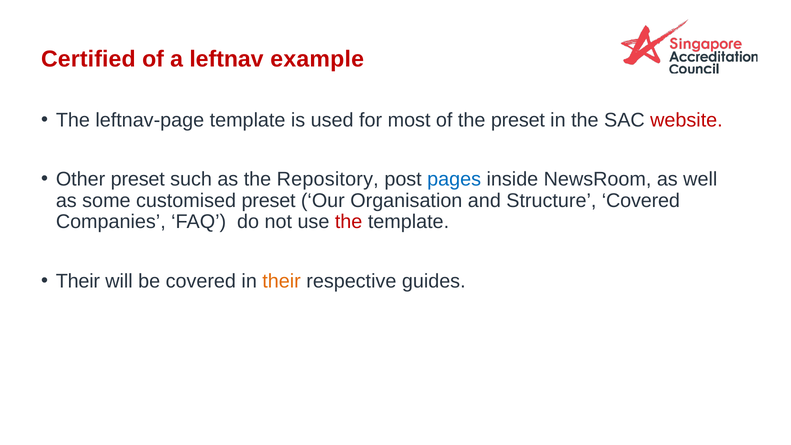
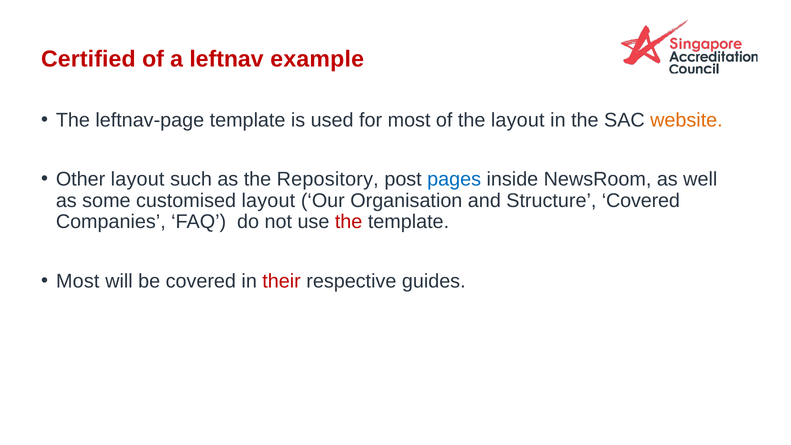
the preset: preset -> layout (518, 120)
website colour: red -> orange (686, 120)
Other preset: preset -> layout (138, 179)
customised preset: preset -> layout (268, 201)
Their: Their -> Most (78, 281)
their colour: orange -> red (282, 281)
